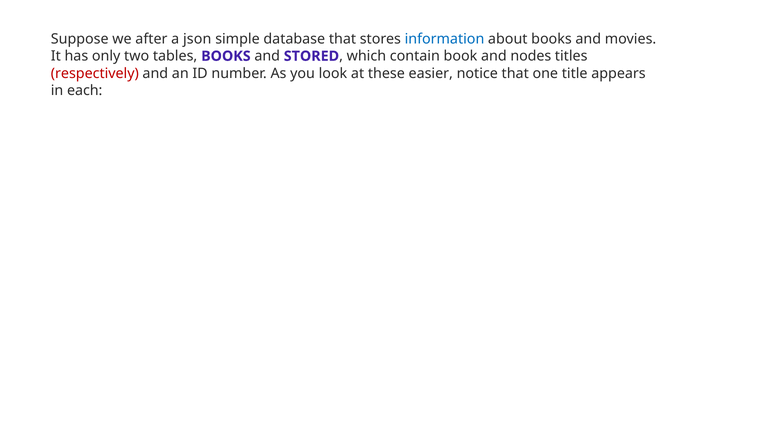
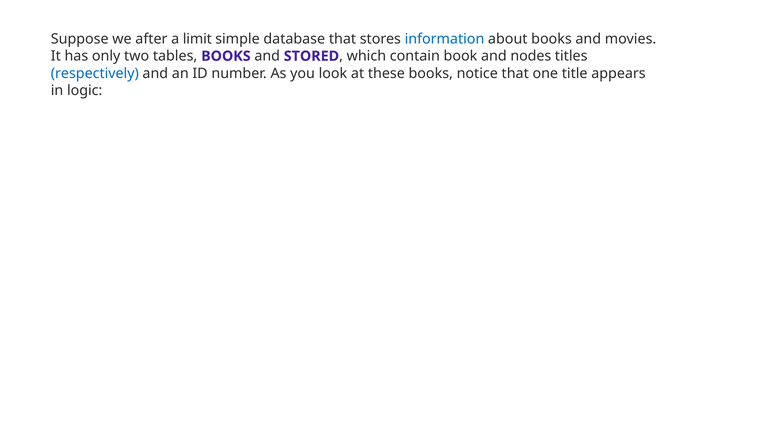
json: json -> limit (197, 39)
respectively colour: red -> blue (95, 73)
these easier: easier -> books (431, 73)
each: each -> logic (85, 91)
